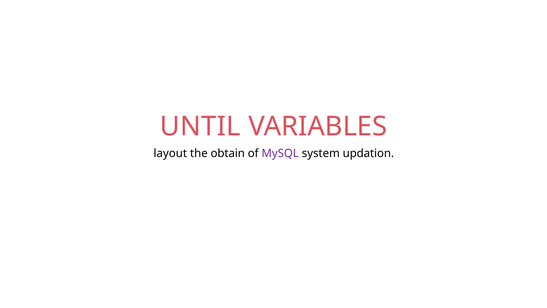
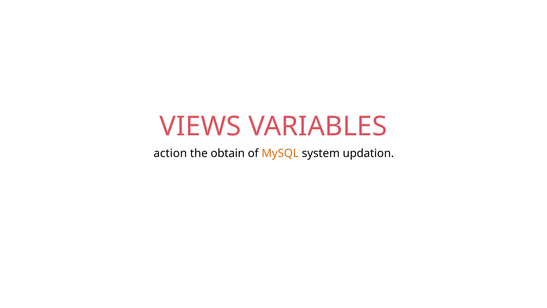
UNTIL: UNTIL -> VIEWS (200, 126)
layout: layout -> action (170, 153)
MySQL colour: purple -> orange (280, 153)
